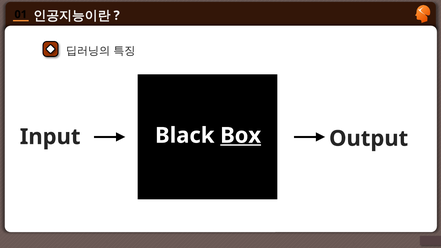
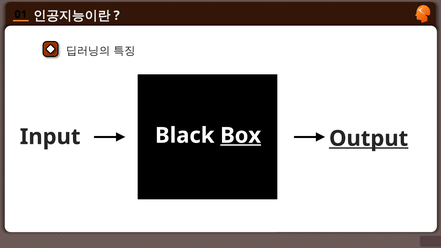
Output underline: none -> present (369, 139)
